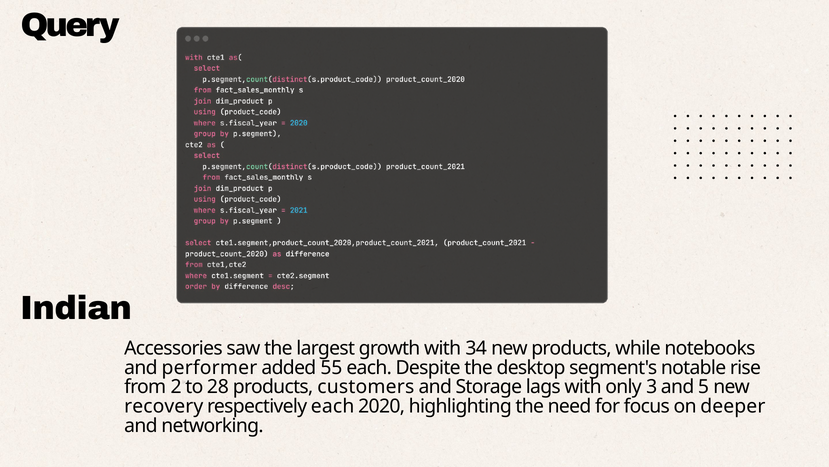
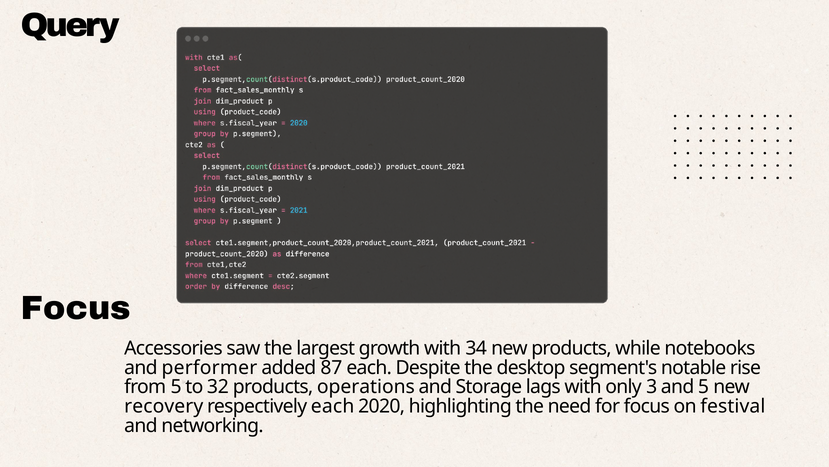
Indian: Indian -> Focus (76, 308)
55: 55 -> 87 (331, 367)
from 2: 2 -> 5 (176, 386)
28: 28 -> 32 (218, 386)
customers: customers -> operations (366, 386)
deeper: deeper -> festival (733, 406)
